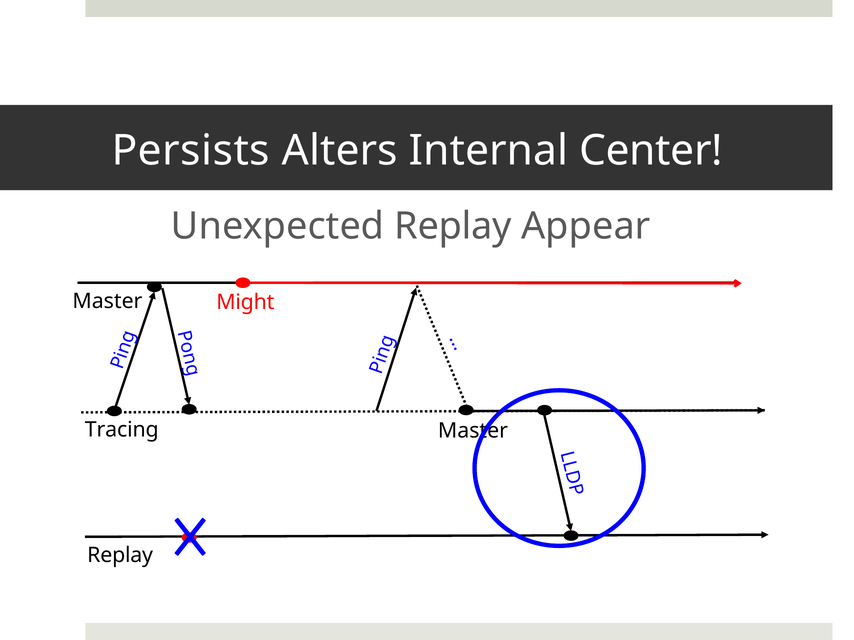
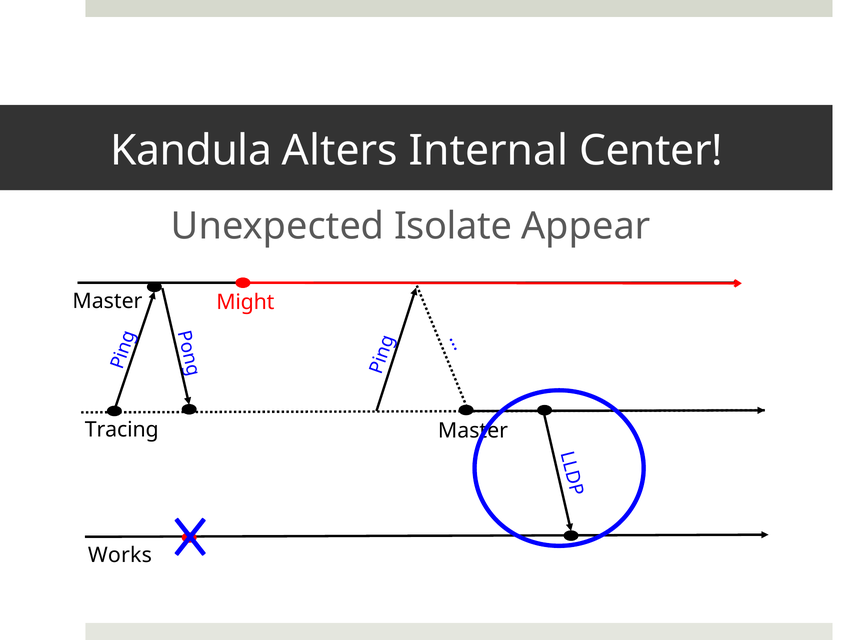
Persists: Persists -> Kandula (191, 151)
Unexpected Replay: Replay -> Isolate (453, 226)
Replay: Replay -> Works (120, 556)
